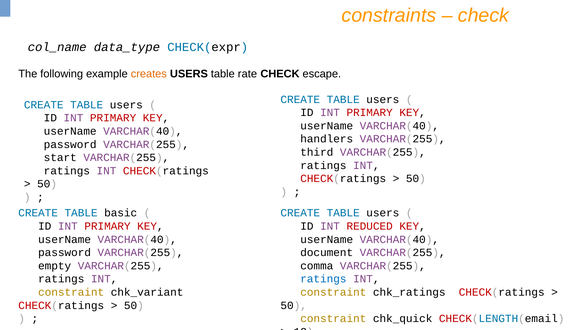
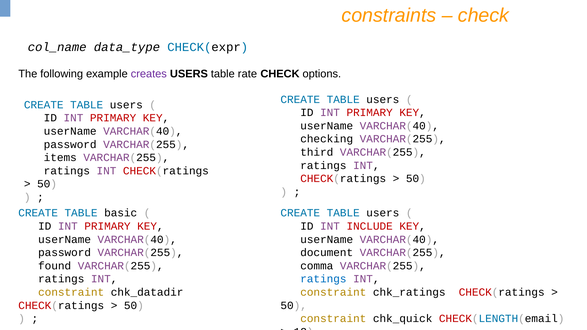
creates colour: orange -> purple (149, 74)
escape: escape -> options (322, 74)
handlers: handlers -> checking (327, 139)
start: start -> items (60, 158)
REDUCED: REDUCED -> INCLUDE (370, 226)
empty: empty -> found (55, 266)
chk_variant: chk_variant -> chk_datadir (147, 292)
